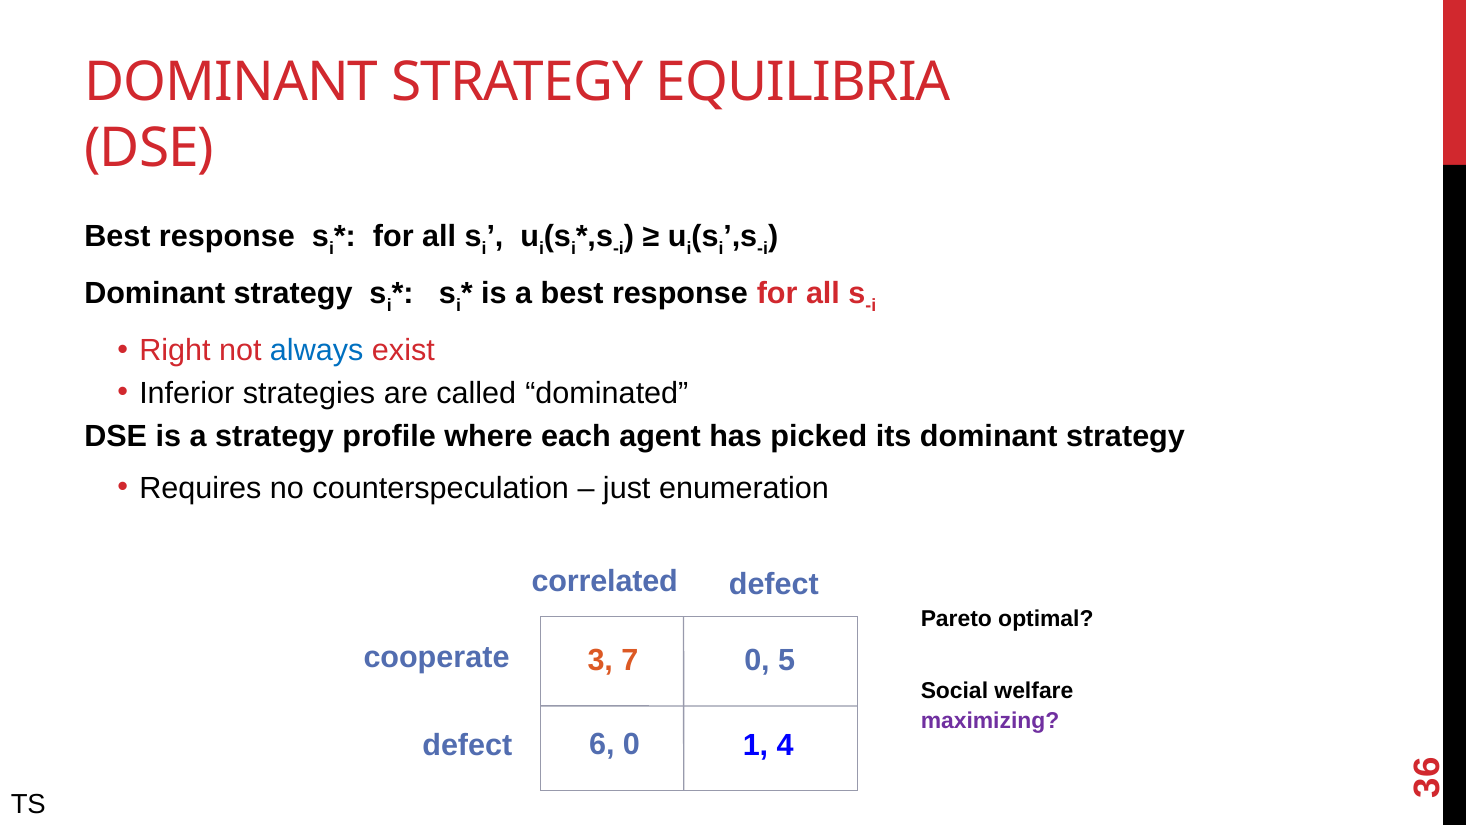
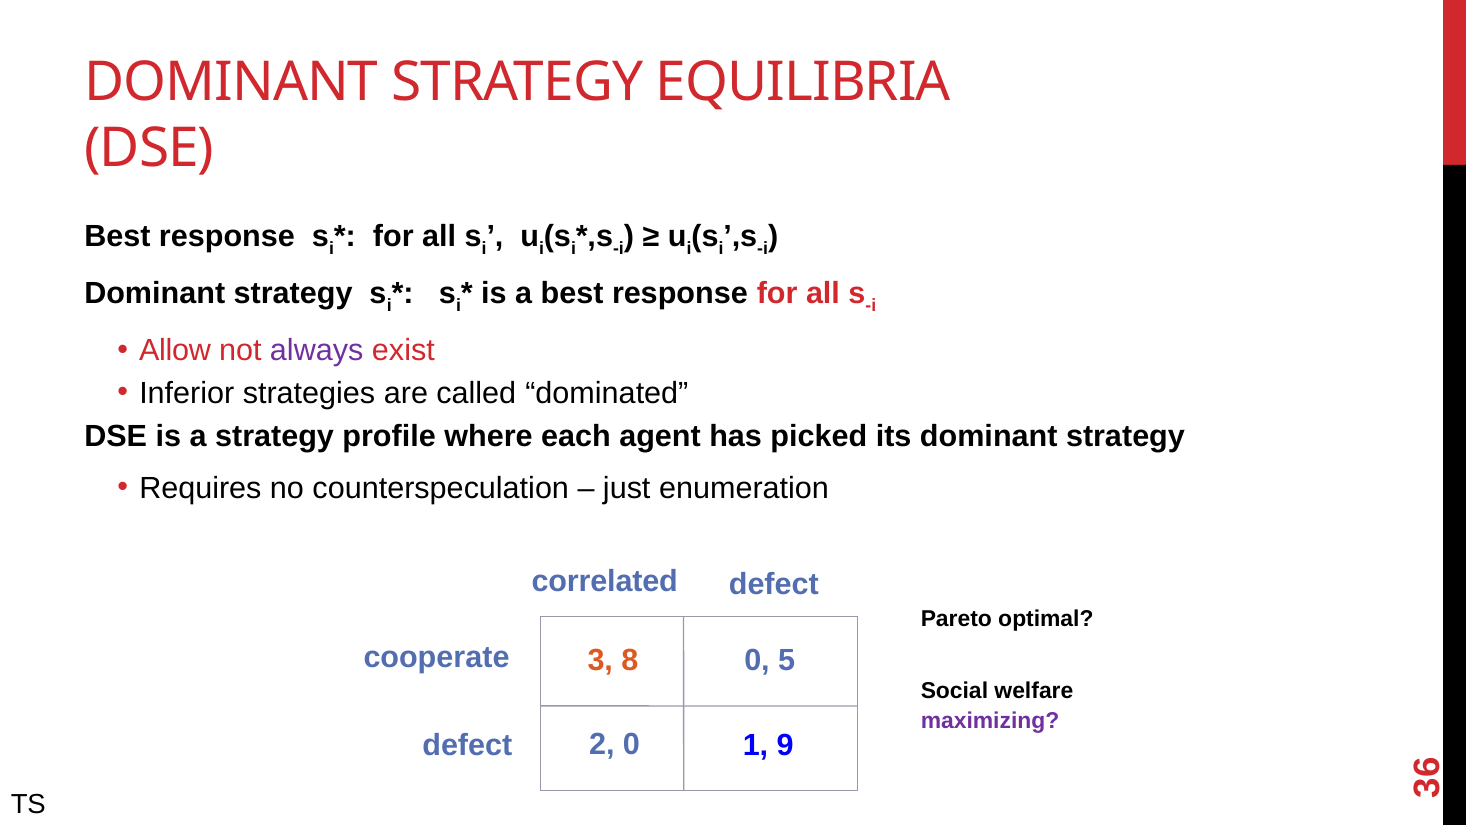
Right: Right -> Allow (175, 351)
always colour: blue -> purple (317, 351)
7: 7 -> 8 (630, 660)
6: 6 -> 2 (602, 744)
4: 4 -> 9 (785, 745)
